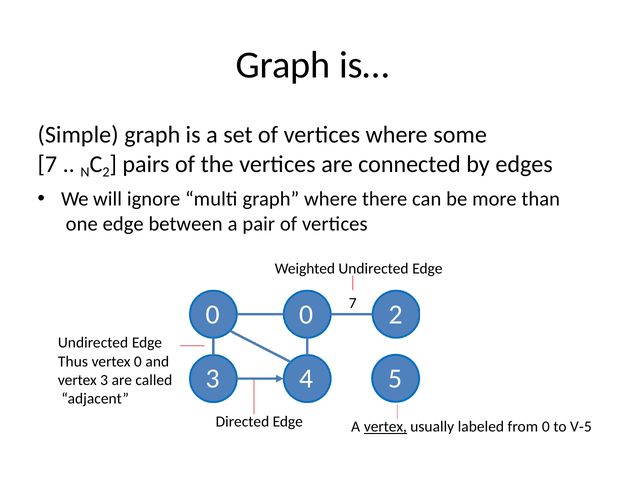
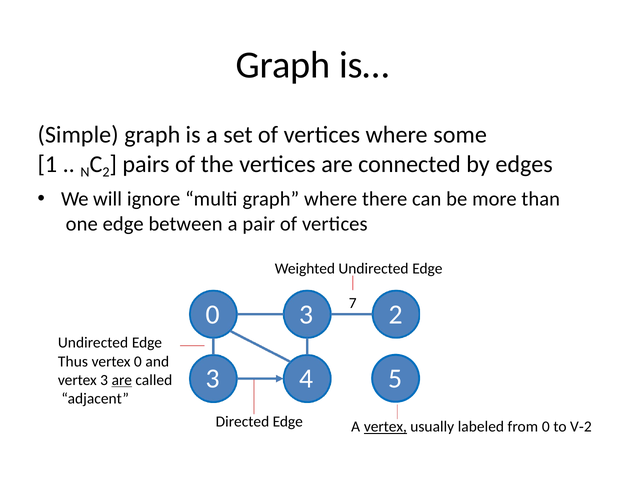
7: 7 -> 1 (47, 164)
0 0: 0 -> 3 (306, 315)
are underline: none -> present (122, 380)
5: 5 -> 2 (588, 426)
